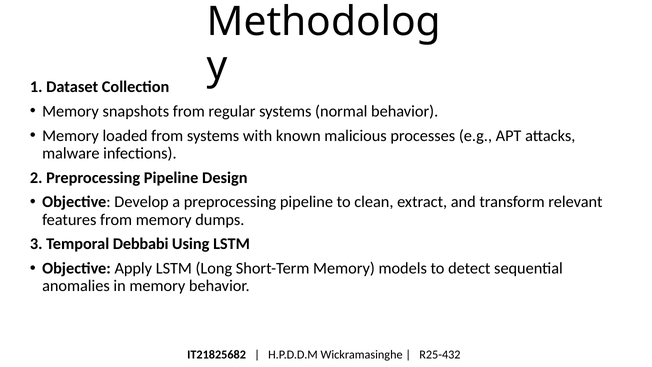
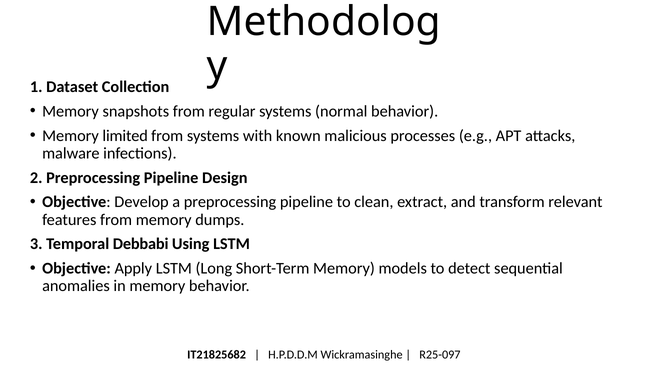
loaded: loaded -> limited (125, 136)
R25-432: R25-432 -> R25-097 (440, 355)
